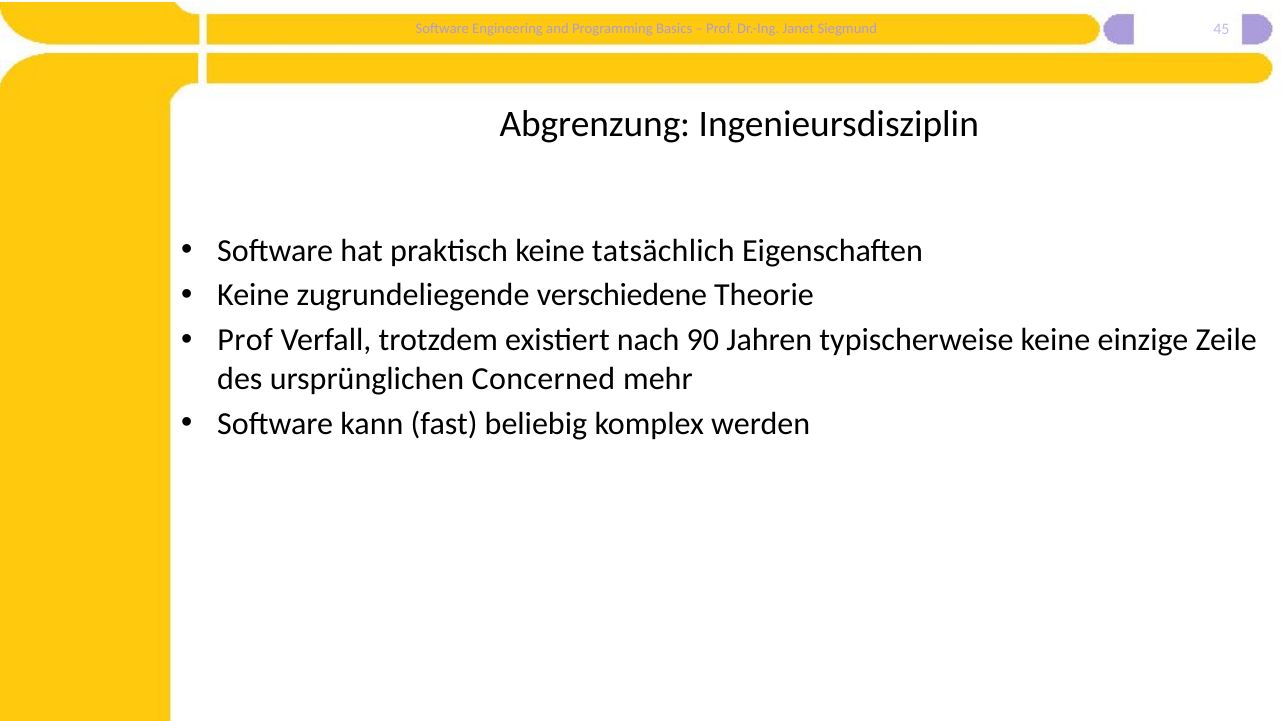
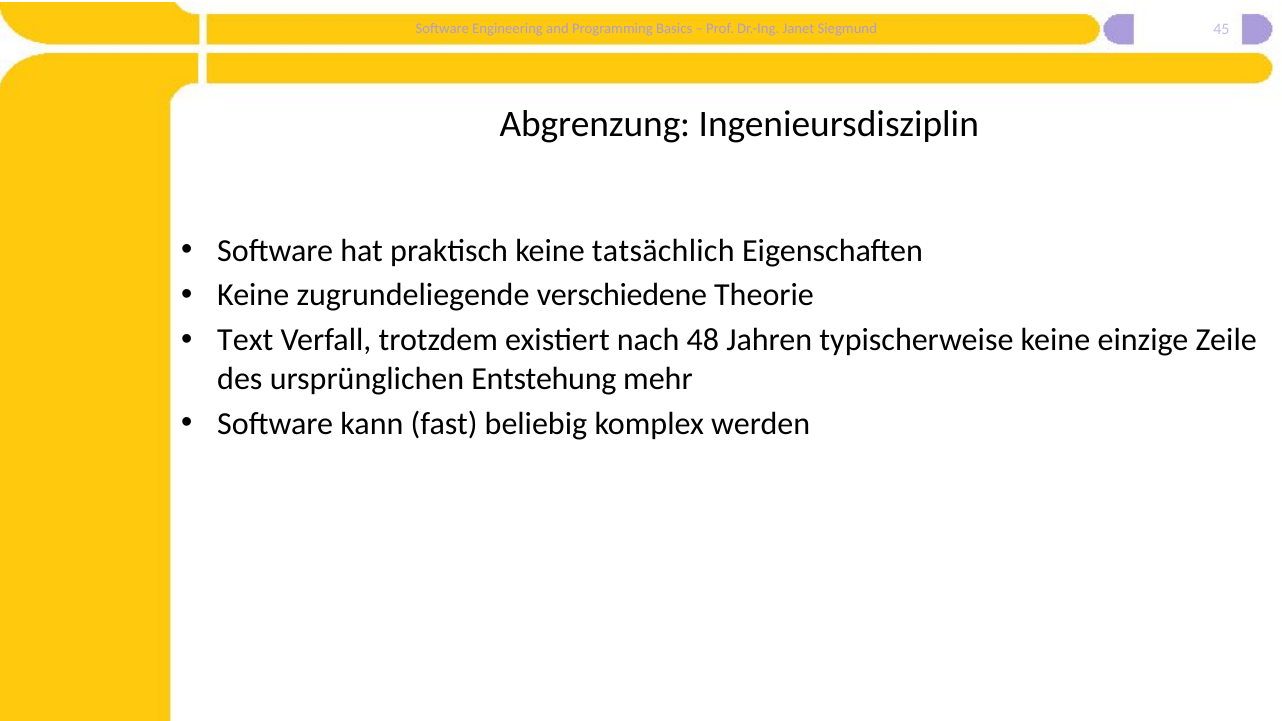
Prof: Prof -> Text (245, 340)
90: 90 -> 48 (703, 340)
Concerned: Concerned -> Entstehung (544, 379)
